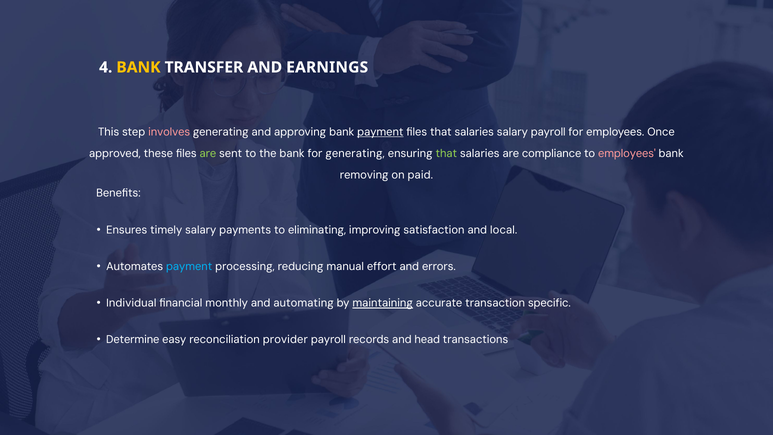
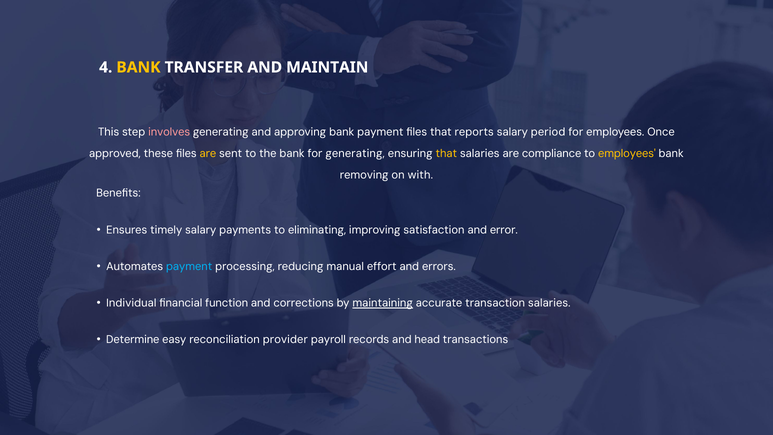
EARNINGS: EARNINGS -> MAINTAIN (327, 67)
payment underline: present -> none (380, 132)
files that salaries: salaries -> reports (474, 132)
salary payroll: payroll -> period (548, 132)
are colour: light green -> yellow (208, 153)
that colour: light green -> yellow (446, 153)
employees colour: pink -> yellow (627, 153)
paid: paid -> with (420, 175)
local: local -> error (504, 230)
monthly: monthly -> function (227, 303)
automating: automating -> corrections (304, 303)
transaction specific: specific -> salaries (549, 303)
